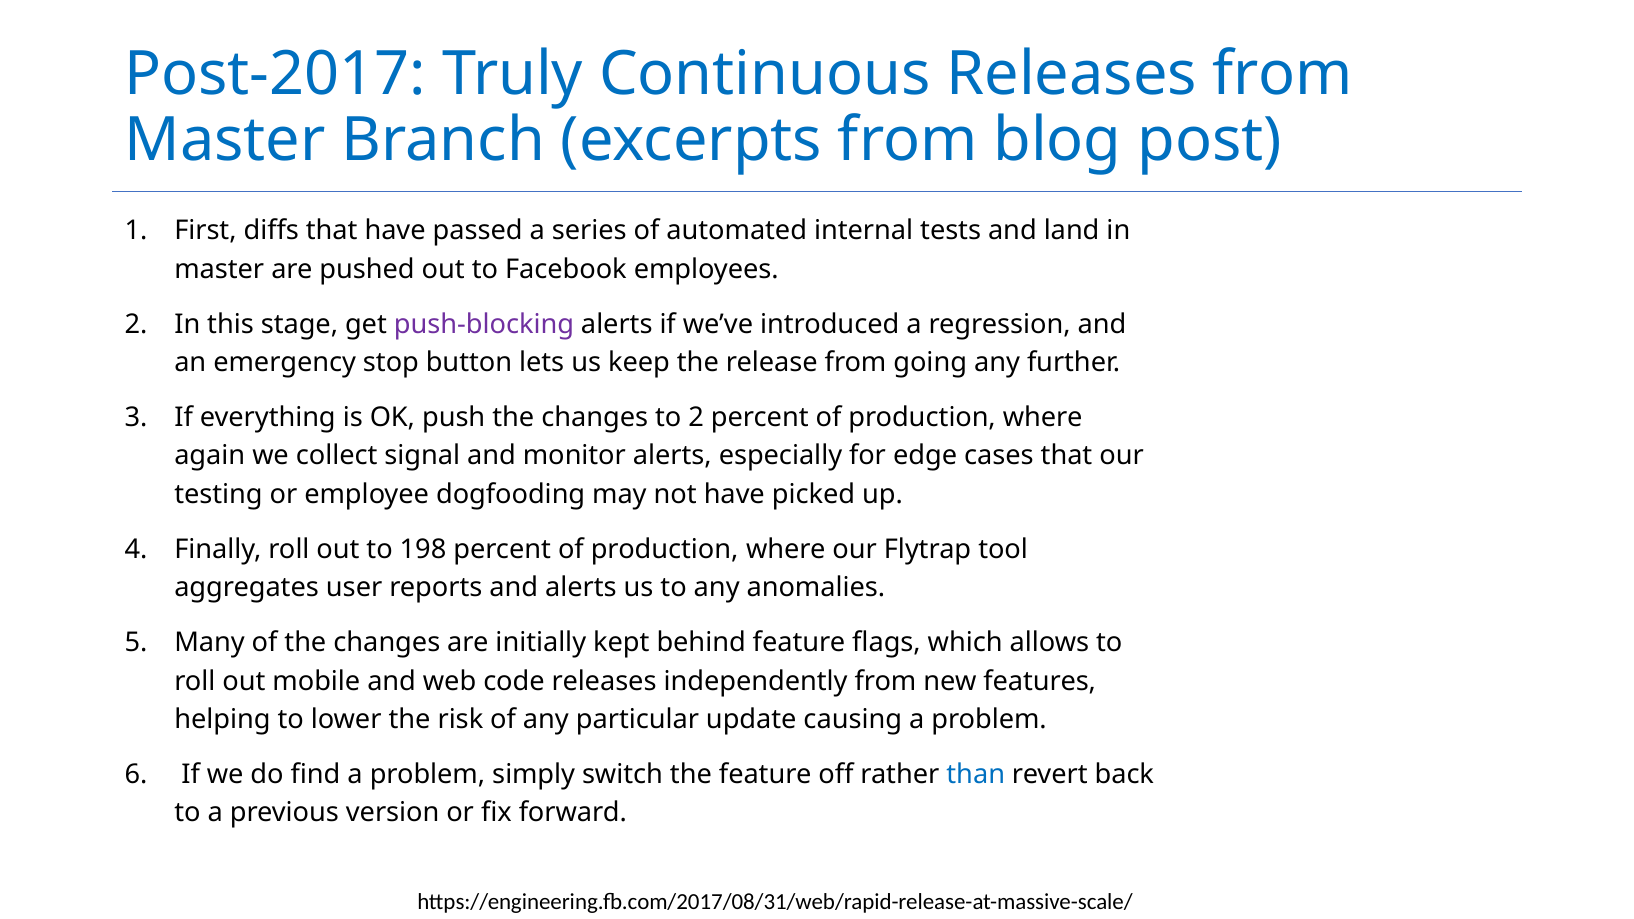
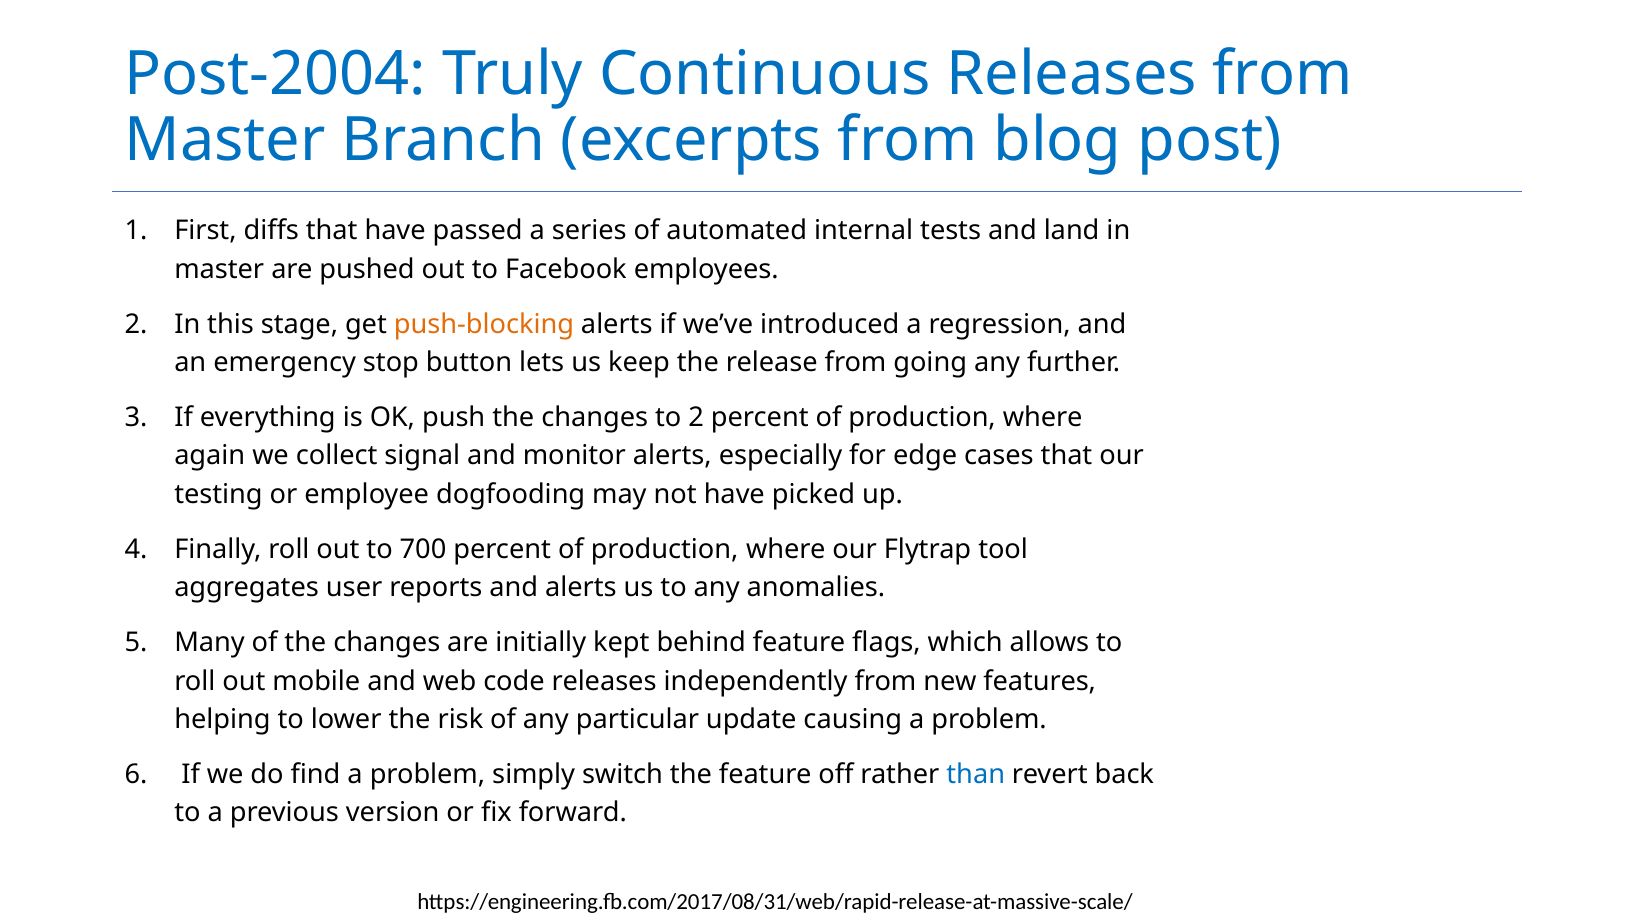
Post-2017: Post-2017 -> Post-2004 (275, 74)
push-blocking colour: purple -> orange (484, 324)
198: 198 -> 700 (423, 550)
